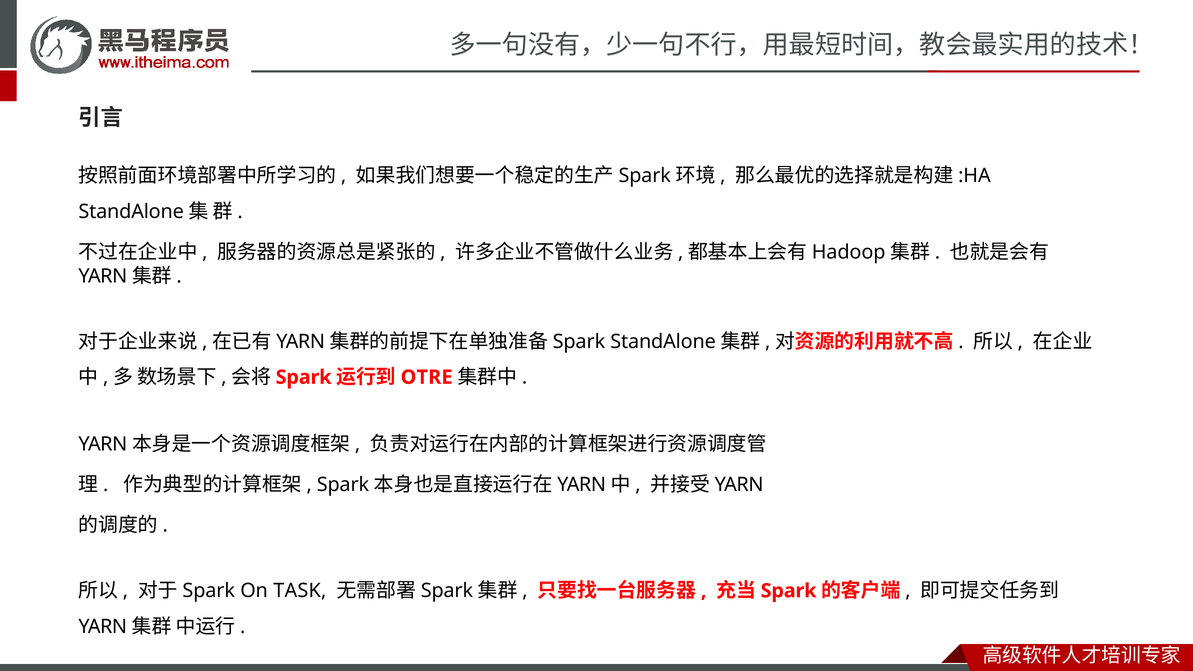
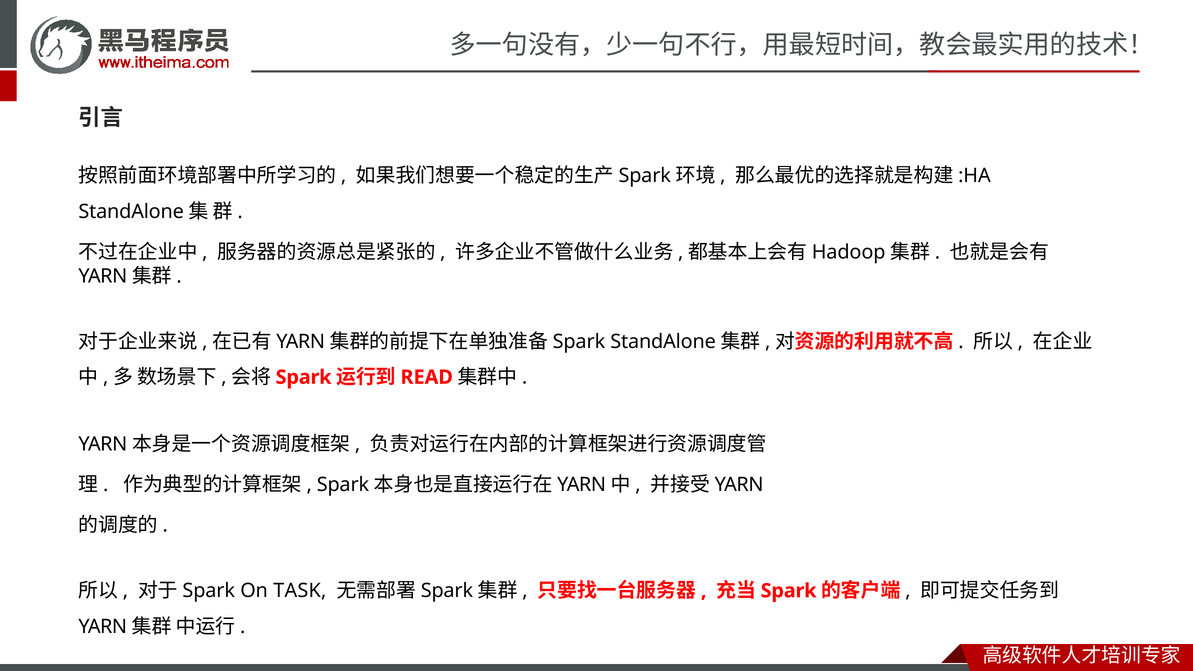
OTRE: OTRE -> READ (427, 377)
